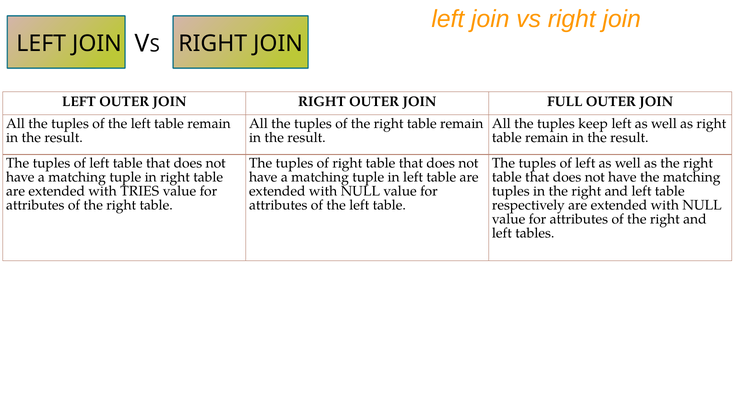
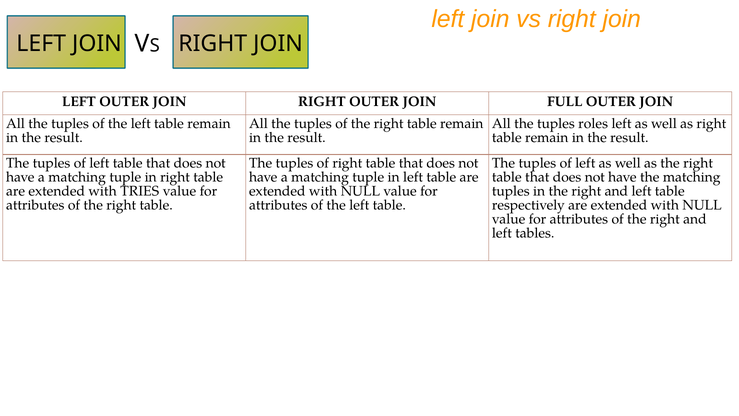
keep: keep -> roles (593, 123)
